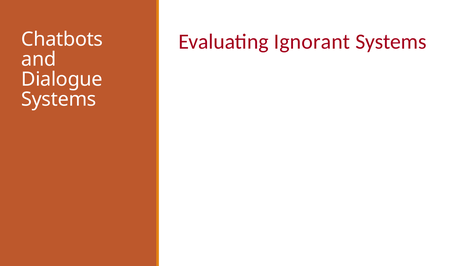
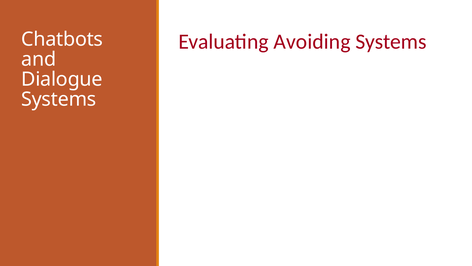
Ignorant: Ignorant -> Avoiding (312, 42)
